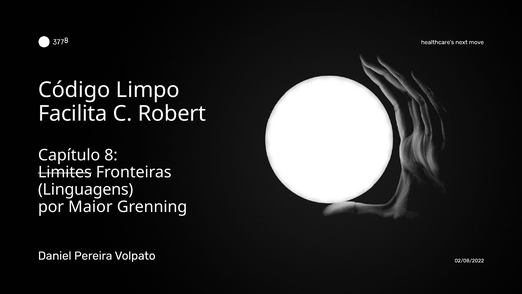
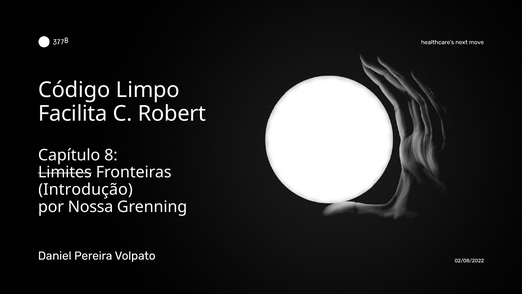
Linguagens: Linguagens -> Introdução (85, 189)
Maior: Maior -> Nossa (91, 207)
